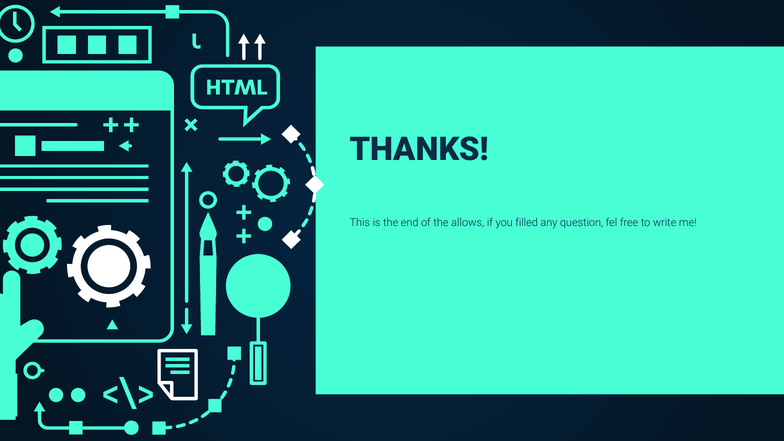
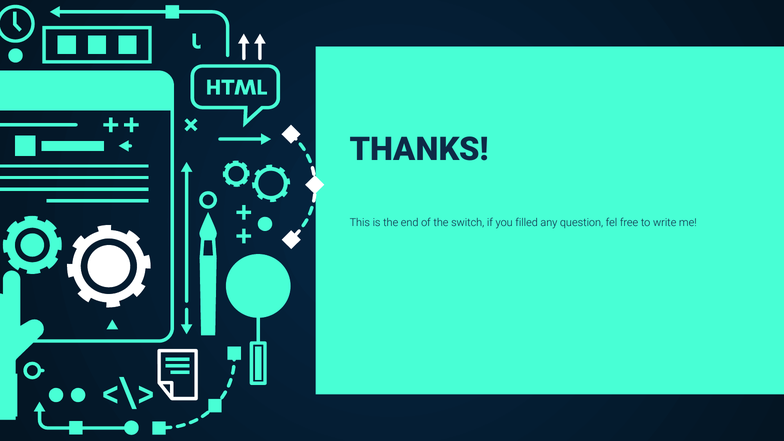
allows: allows -> switch (468, 223)
